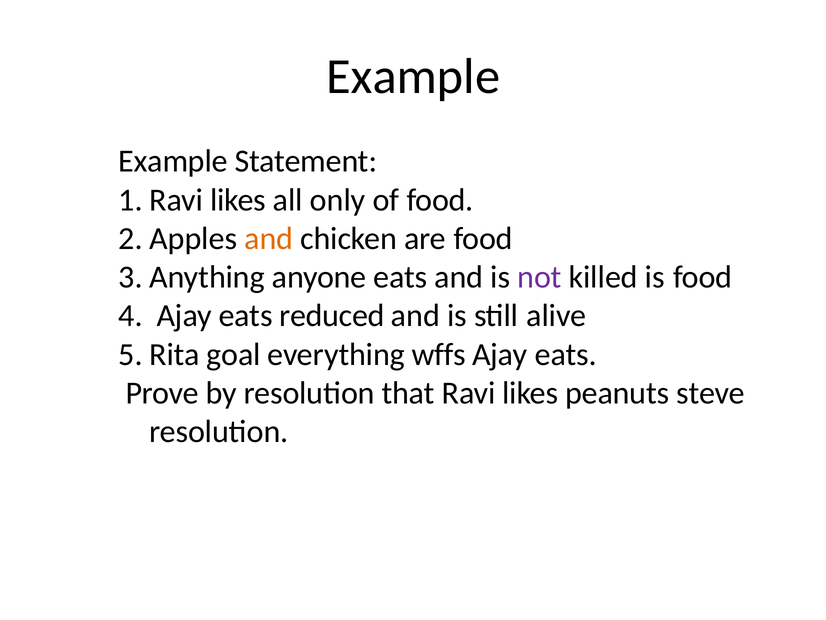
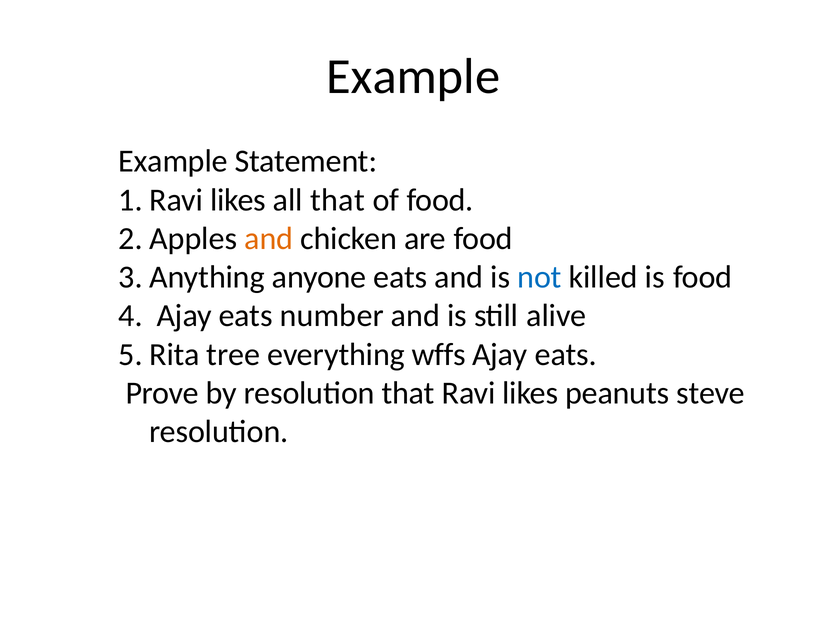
all only: only -> that (338, 200)
not colour: purple -> blue (540, 277)
reduced: reduced -> number (332, 316)
goal: goal -> tree (233, 354)
